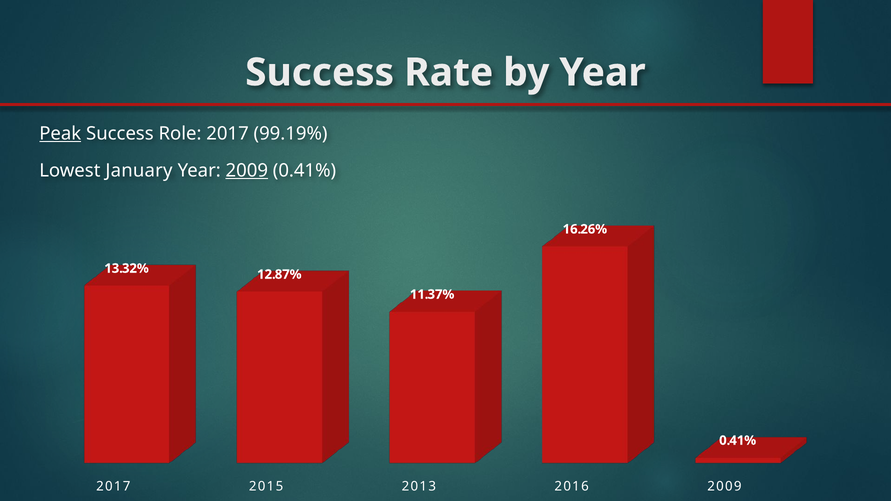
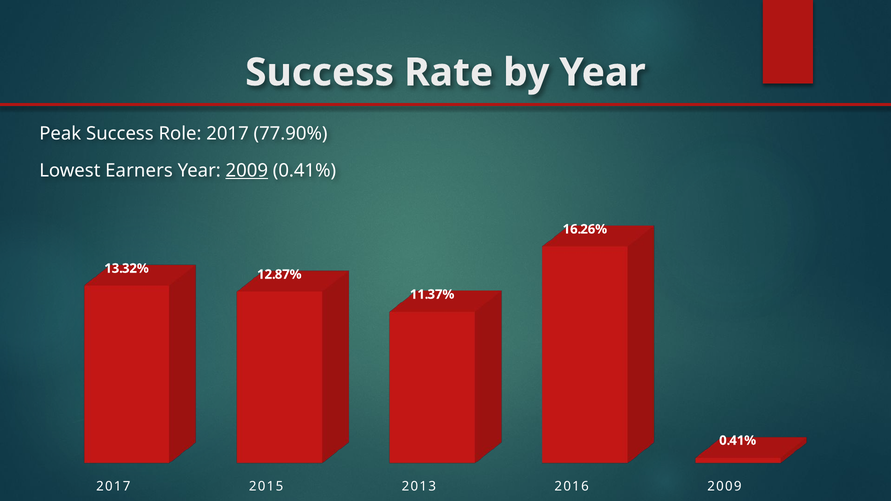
Peak underline: present -> none (60, 134)
99.19%: 99.19% -> 77.90% (291, 134)
January: January -> Earners (139, 171)
